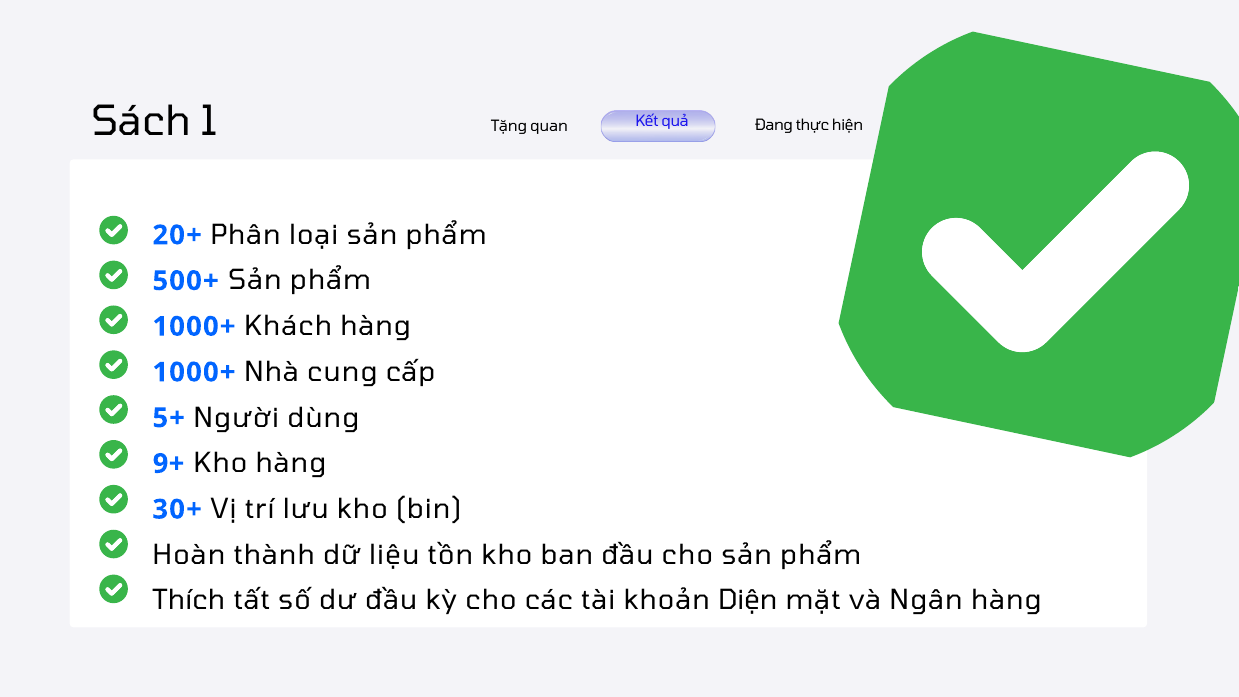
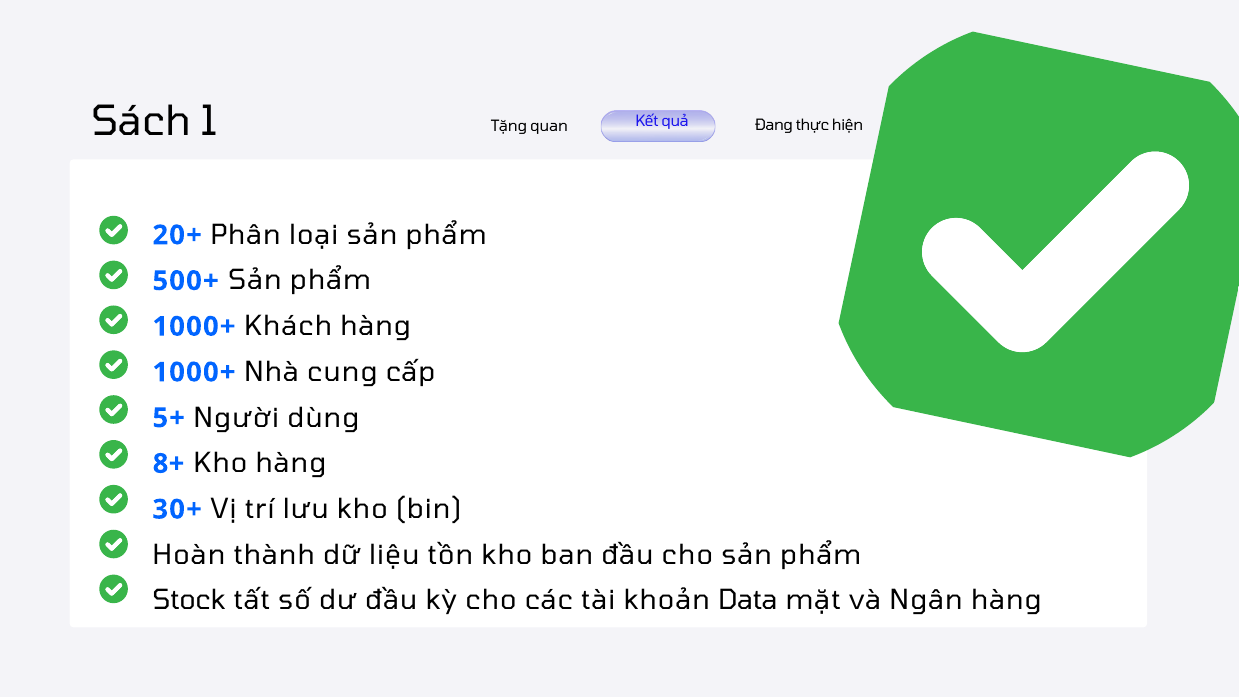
9+: 9+ -> 8+ (169, 464)
Thích: Thích -> Stock (189, 601)
Diện: Diện -> Data (748, 601)
